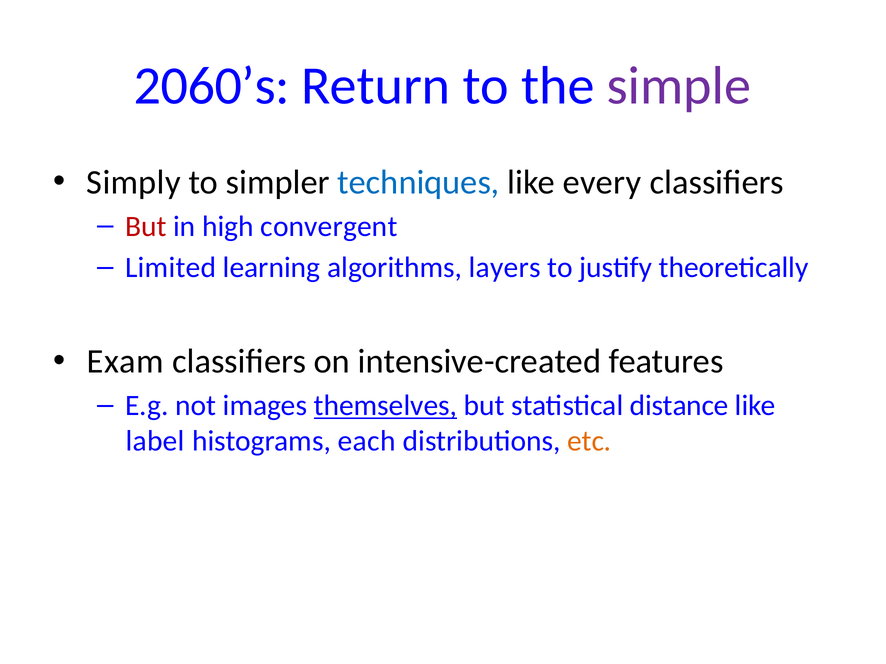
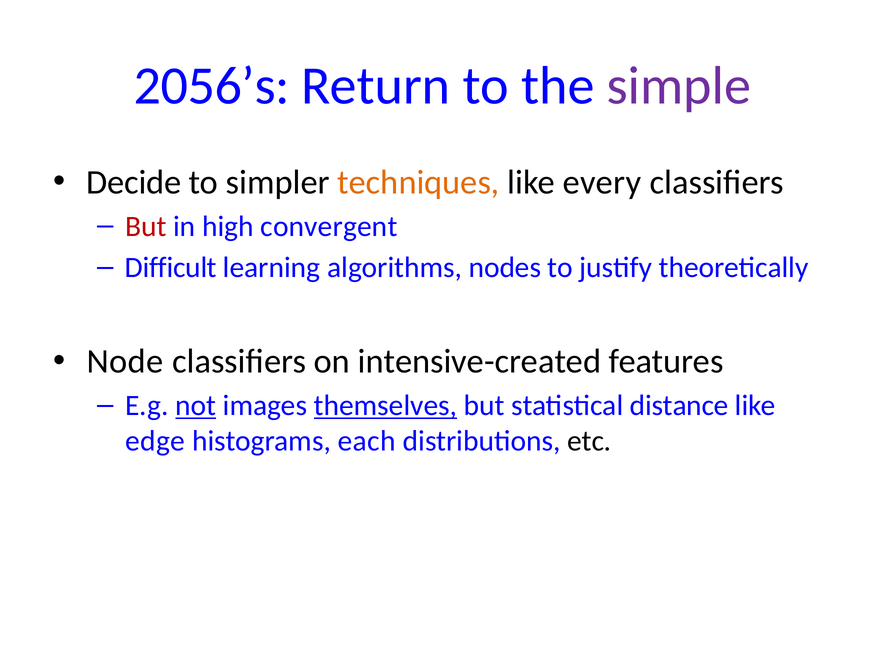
2060’s: 2060’s -> 2056’s (212, 86)
Simply: Simply -> Decide (134, 183)
techniques colour: blue -> orange (418, 183)
Limited: Limited -> Difficult (171, 268)
layers: layers -> nodes (505, 268)
Exam: Exam -> Node (125, 362)
not underline: none -> present (196, 406)
label: label -> edge (155, 441)
etc colour: orange -> black (589, 441)
